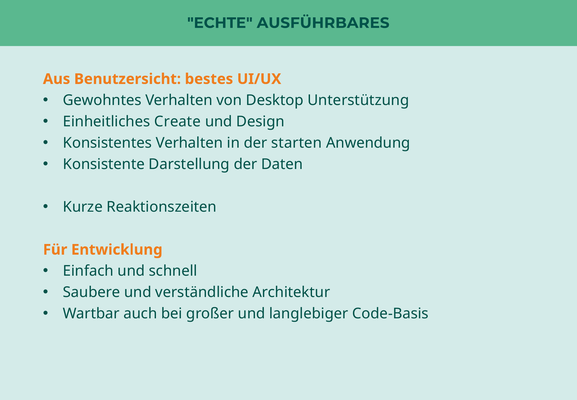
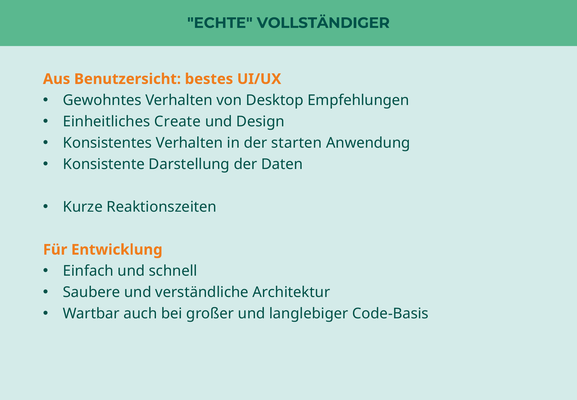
AUSFÜHRBARES: AUSFÜHRBARES -> VOLLSTÄNDIGER (323, 23)
Unterstützung: Unterstützung -> Empfehlungen (358, 100)
